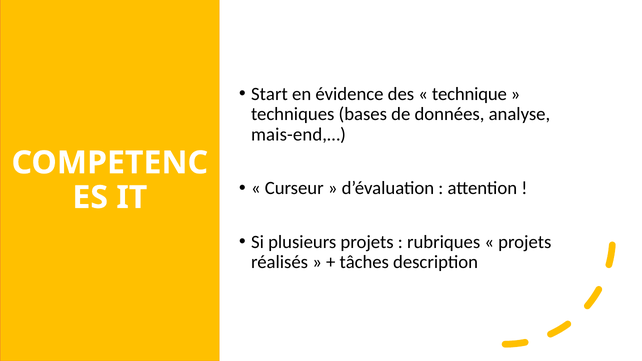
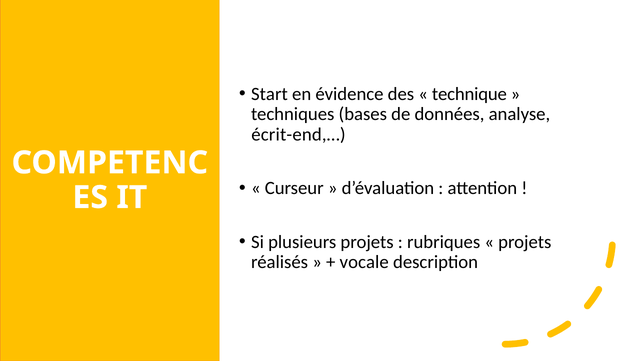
mais-end,…: mais-end,… -> écrit-end,… (298, 134)
tâches: tâches -> vocale (364, 262)
